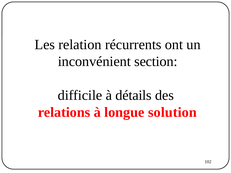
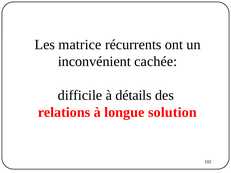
relation: relation -> matrice (80, 45)
section: section -> cachée (156, 62)
